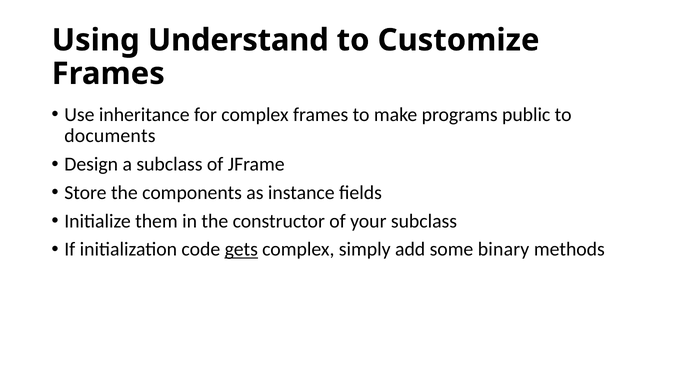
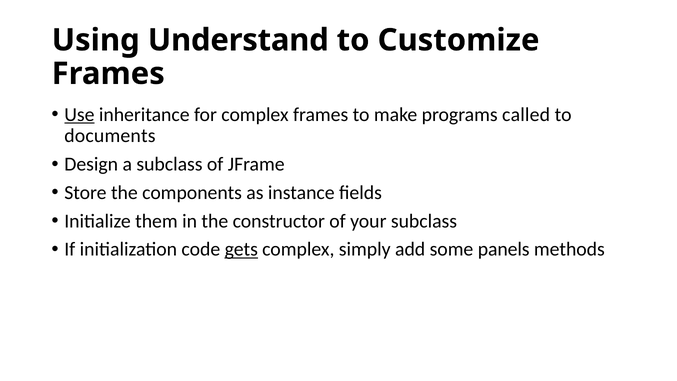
Use underline: none -> present (79, 114)
public: public -> called (526, 114)
binary: binary -> panels (504, 249)
